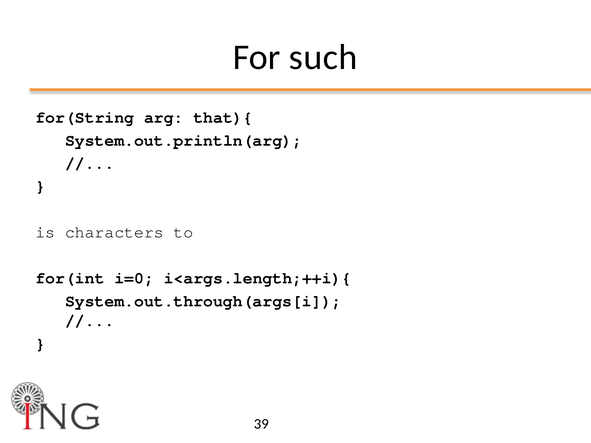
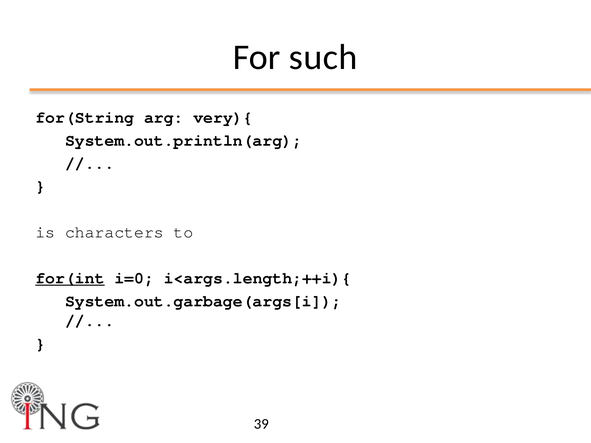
that){: that){ -> very){ (223, 117)
for(int underline: none -> present (70, 278)
System.out.through(args[i: System.out.through(args[i -> System.out.garbage(args[i (203, 301)
